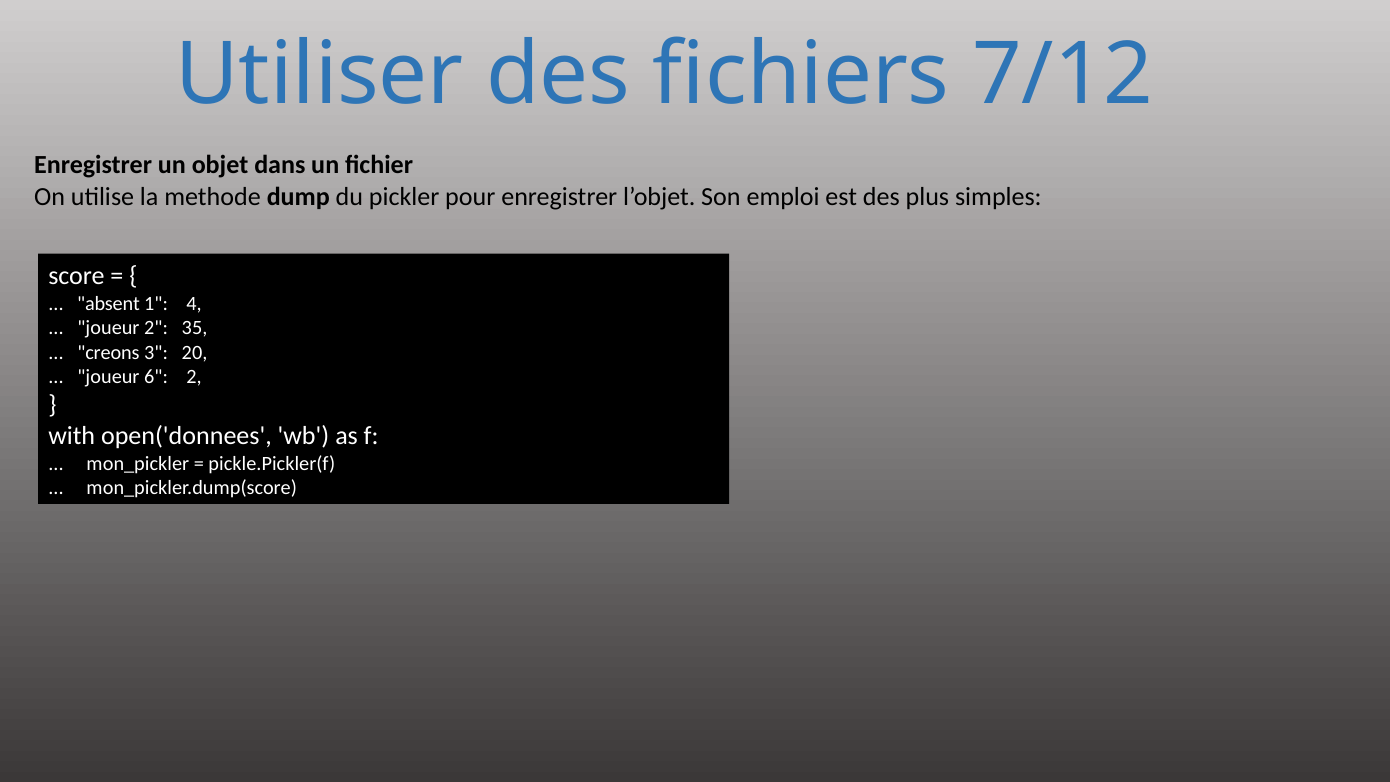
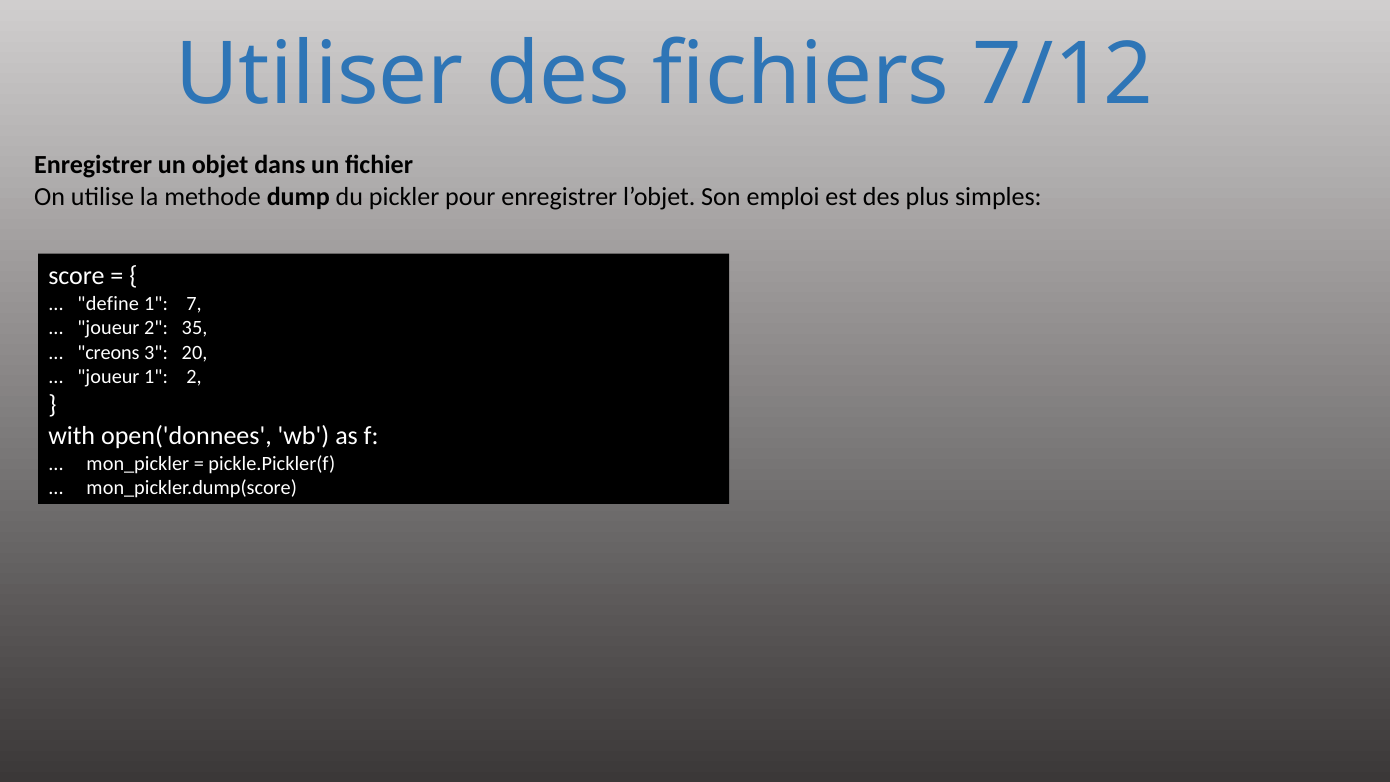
absent: absent -> define (108, 304)
4: 4 -> 7 (194, 304)
joueur 6: 6 -> 1 (156, 377)
